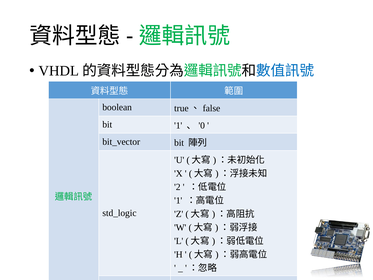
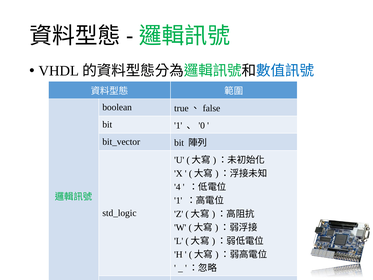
2: 2 -> 4 (177, 187)
